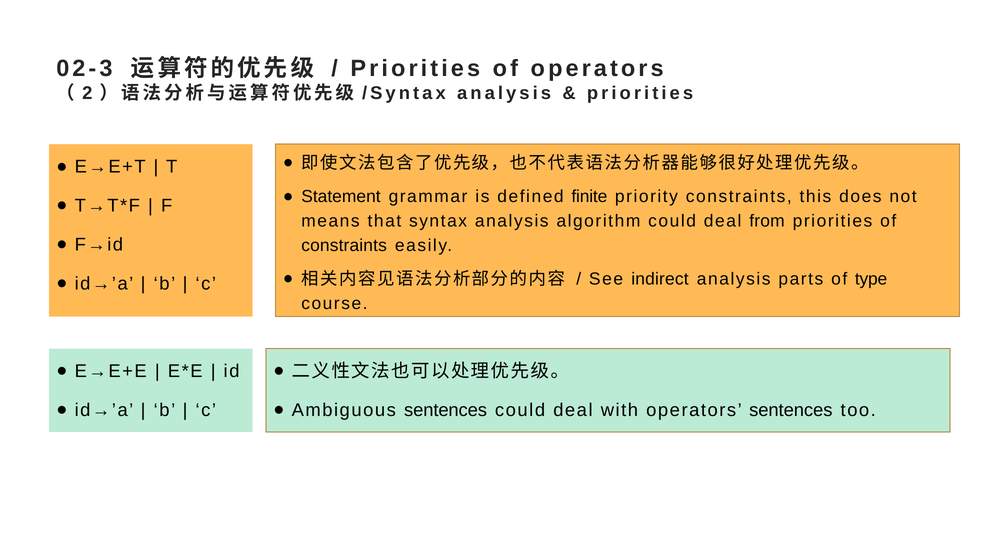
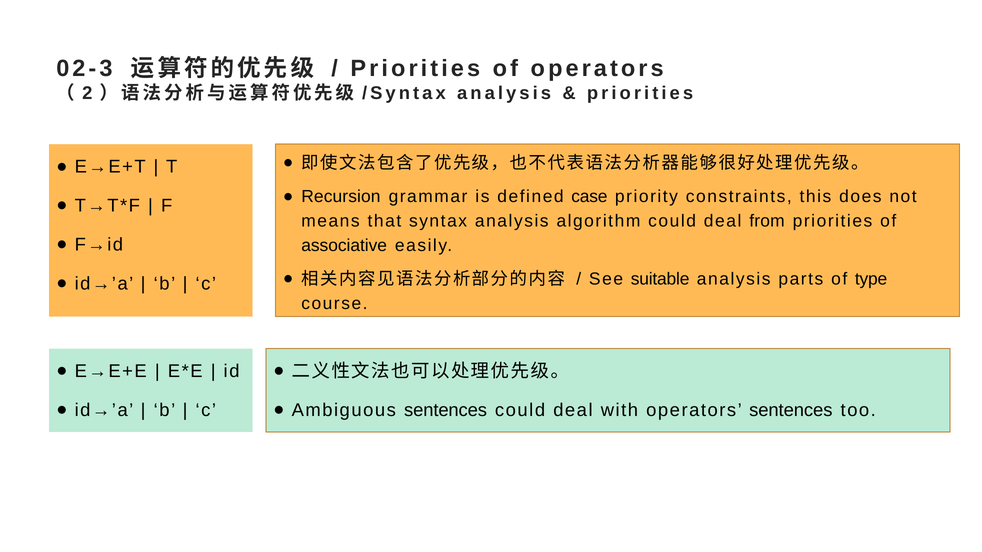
Statement: Statement -> Recursion (341, 197)
finite: finite -> case (589, 197)
constraints: constraints -> associative (344, 246)
indirect: indirect -> suitable (660, 279)
